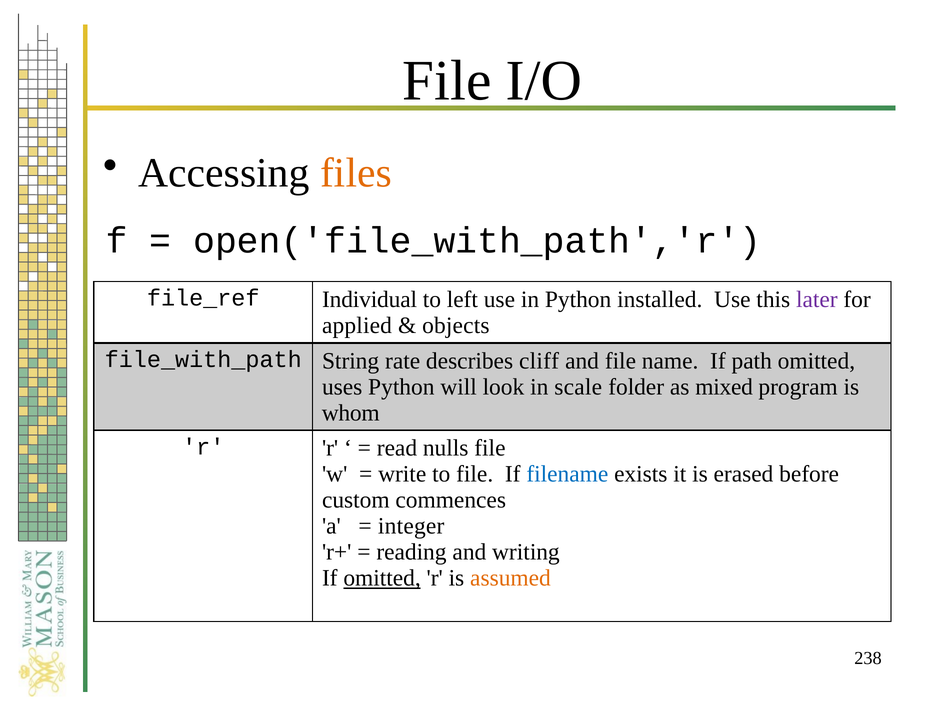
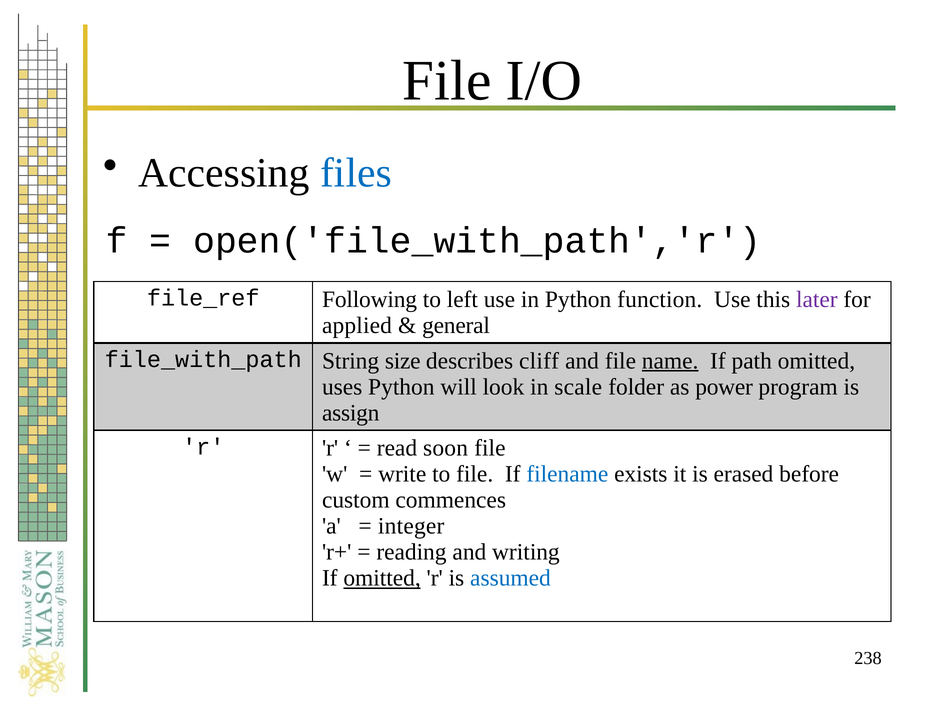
files colour: orange -> blue (356, 173)
Individual: Individual -> Following (370, 299)
installed: installed -> function (660, 299)
objects: objects -> general (456, 325)
rate: rate -> size (403, 361)
name underline: none -> present (670, 361)
mixed: mixed -> power (724, 387)
whom: whom -> assign (351, 412)
nulls: nulls -> soon (446, 448)
assumed colour: orange -> blue (510, 578)
